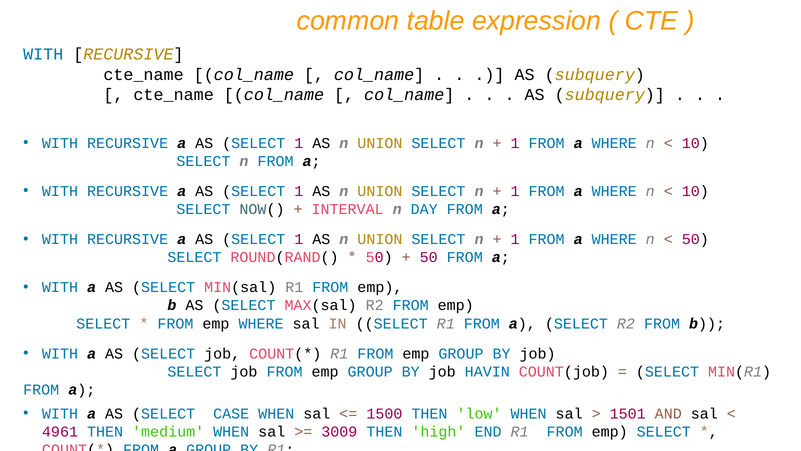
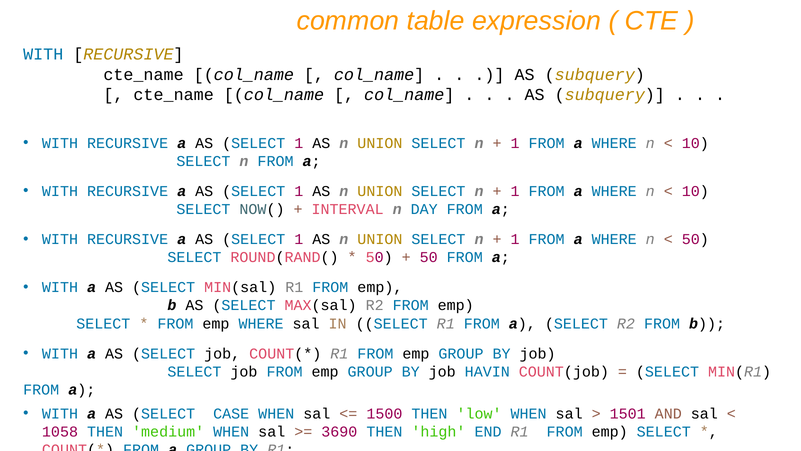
4961: 4961 -> 1058 (60, 431)
3009: 3009 -> 3690 (339, 431)
